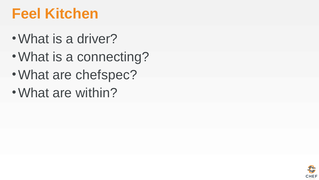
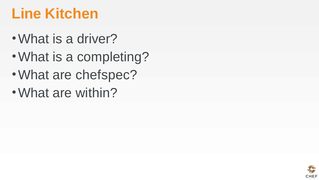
Feel: Feel -> Line (27, 14)
connecting: connecting -> completing (113, 57)
